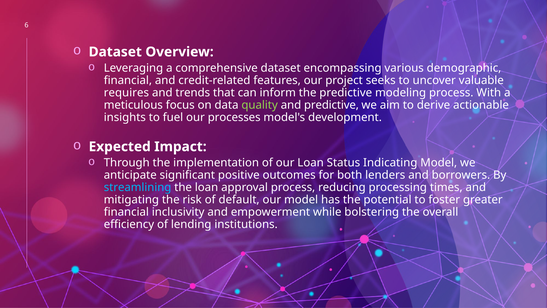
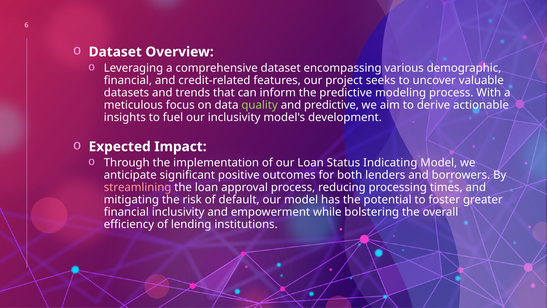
requires: requires -> datasets (126, 93)
our processes: processes -> inclusivity (234, 117)
streamlining colour: light blue -> pink (138, 187)
